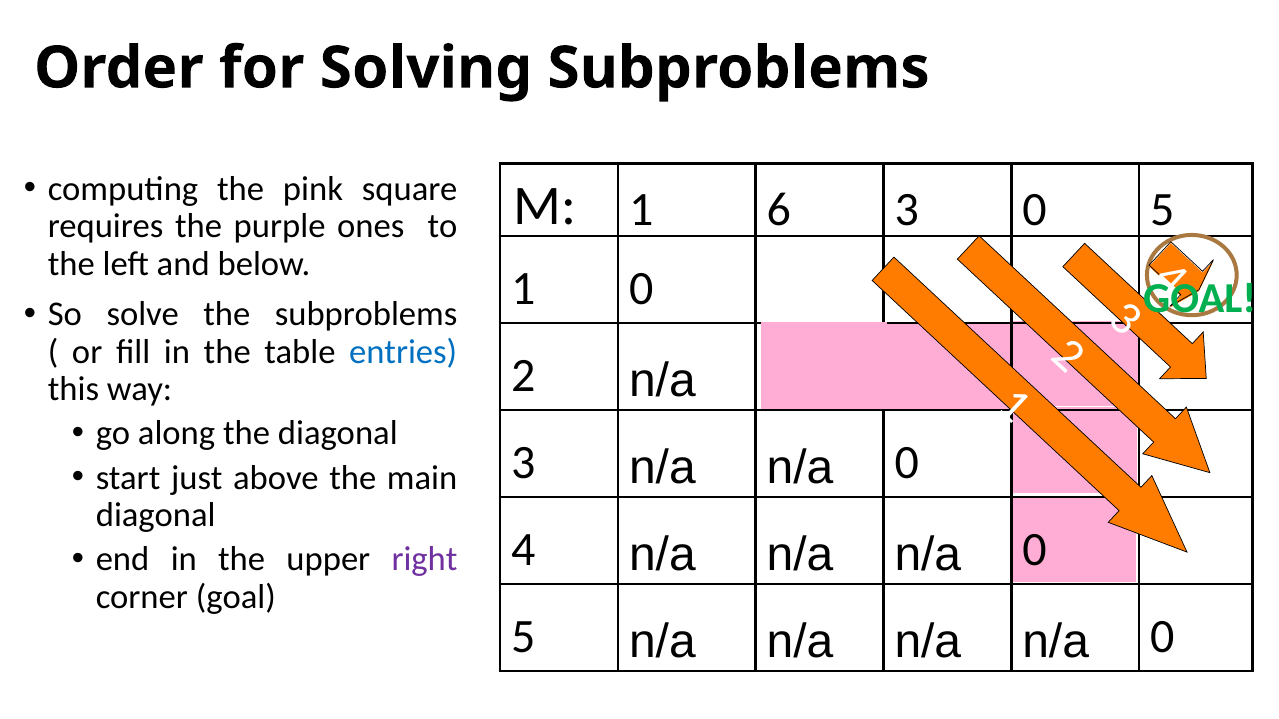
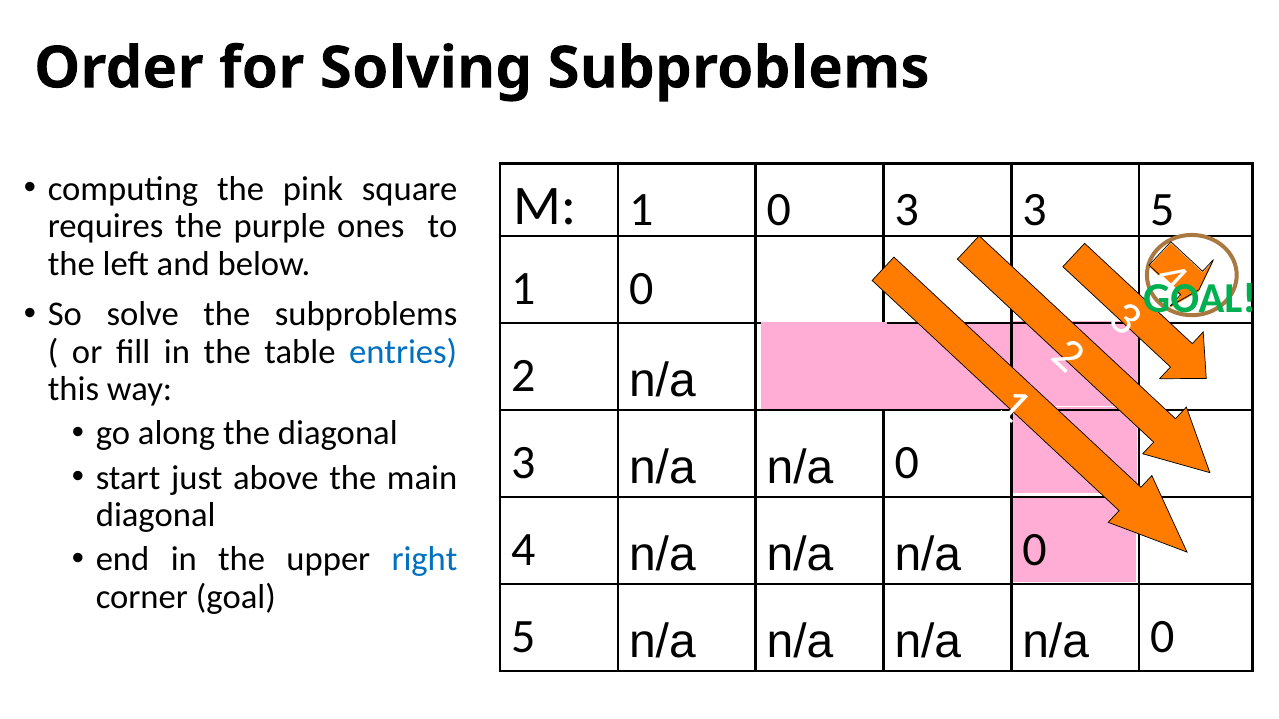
6: 6 -> 0 (779, 210)
3 0: 0 -> 3 (1034, 210)
right colour: purple -> blue (424, 560)
